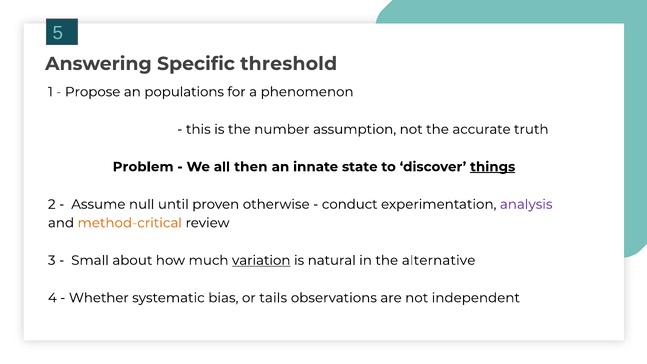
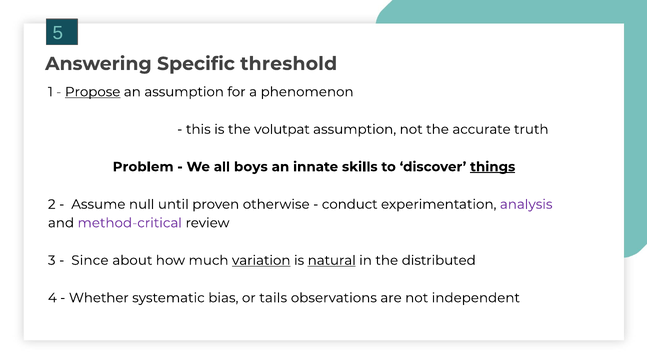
Propose underline: none -> present (93, 92)
an populations: populations -> assumption (184, 92)
number: number -> volutpat (282, 129)
then: then -> boys (251, 167)
state: state -> skills (360, 167)
method-critical colour: orange -> purple (130, 223)
Small: Small -> Since (90, 260)
natural underline: none -> present (332, 260)
alternative: alternative -> distributed (439, 260)
